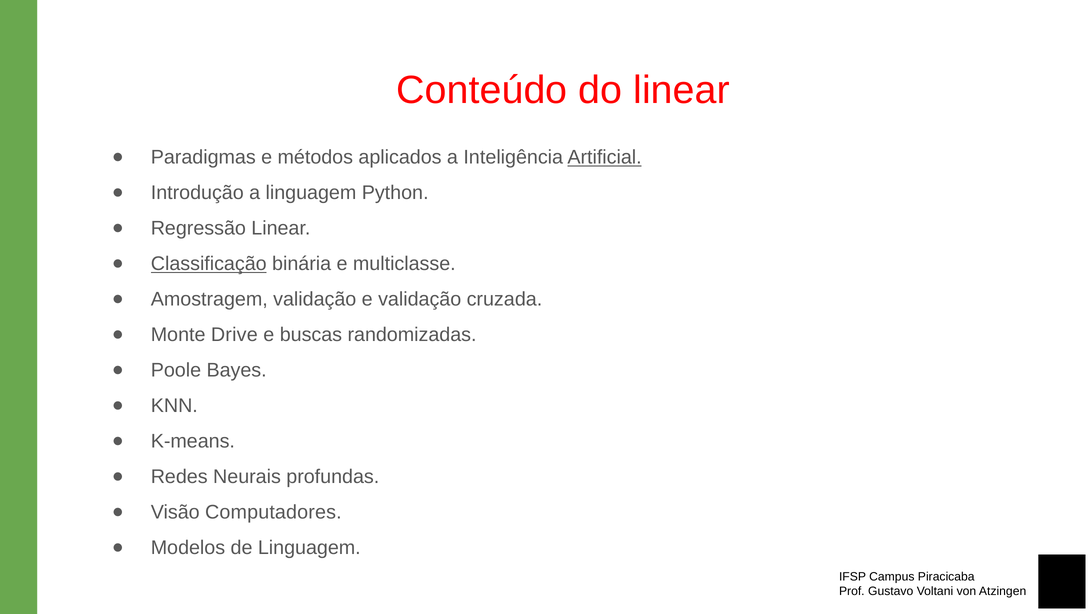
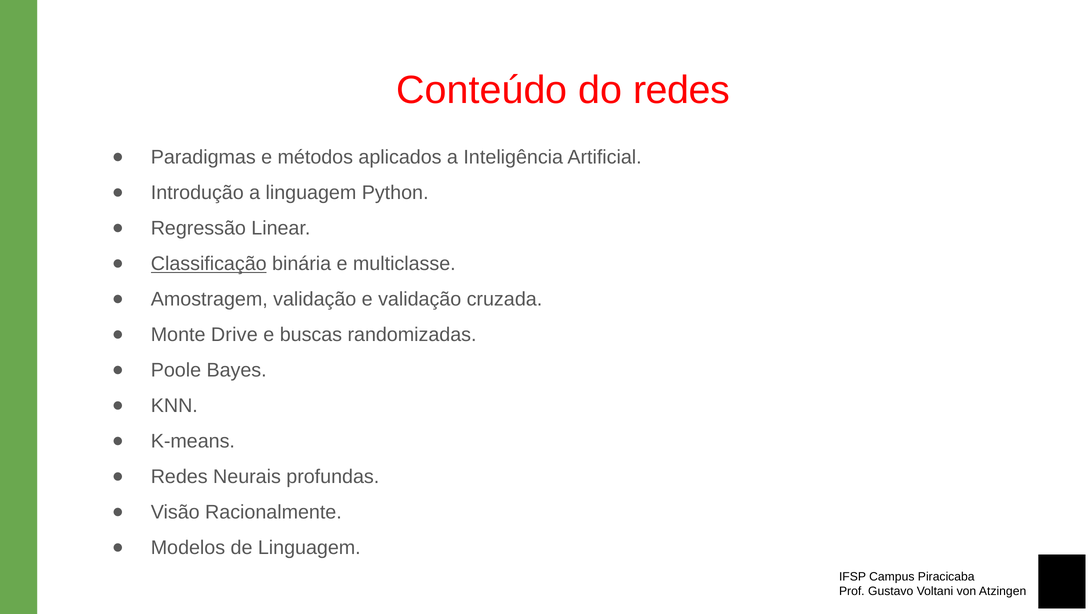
do linear: linear -> redes (682, 90)
Artificial underline: present -> none (605, 158)
Computadores: Computadores -> Racionalmente (273, 513)
